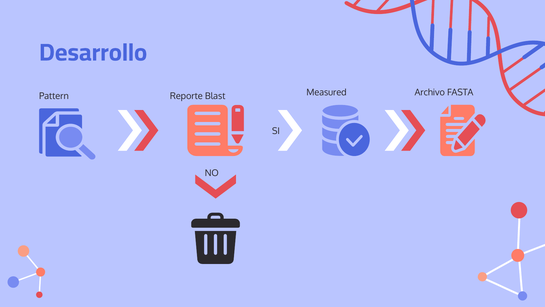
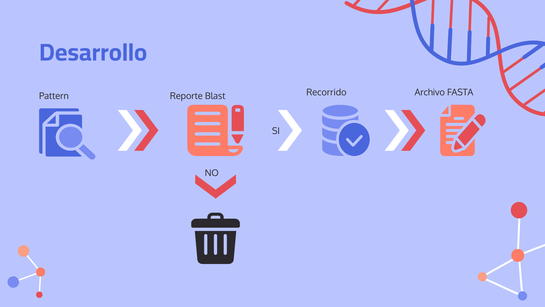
Measured: Measured -> Recorrido (326, 92)
